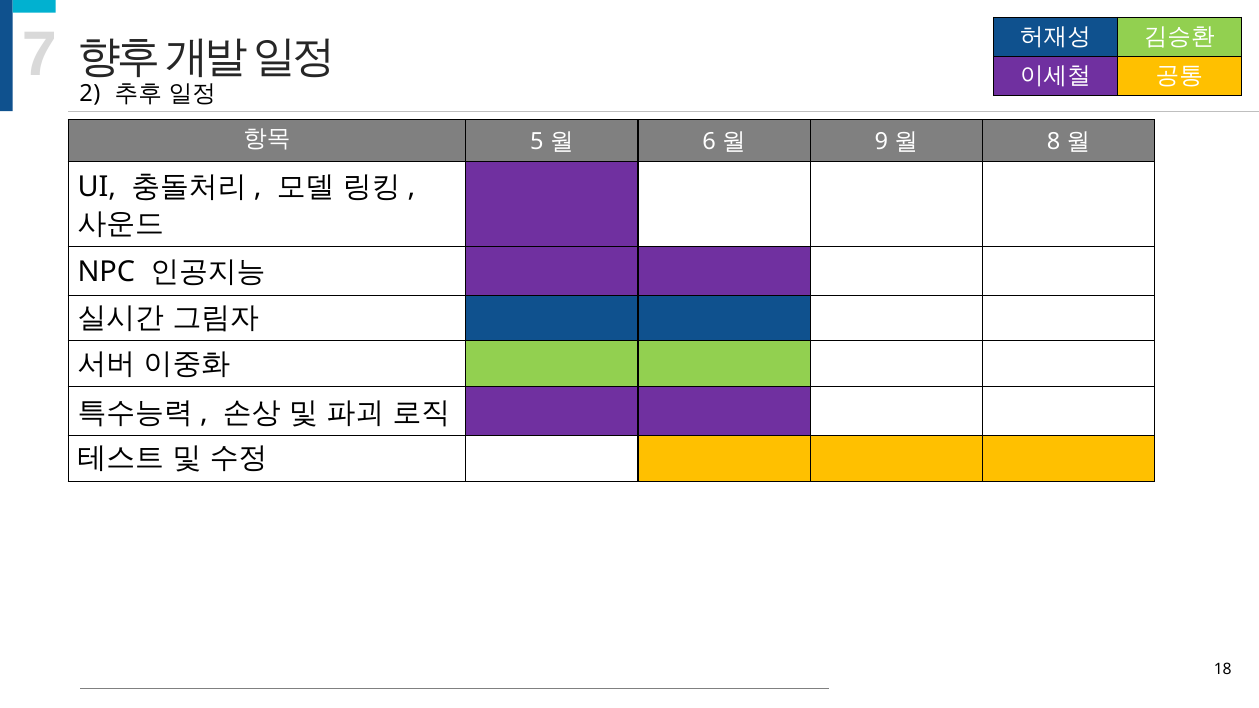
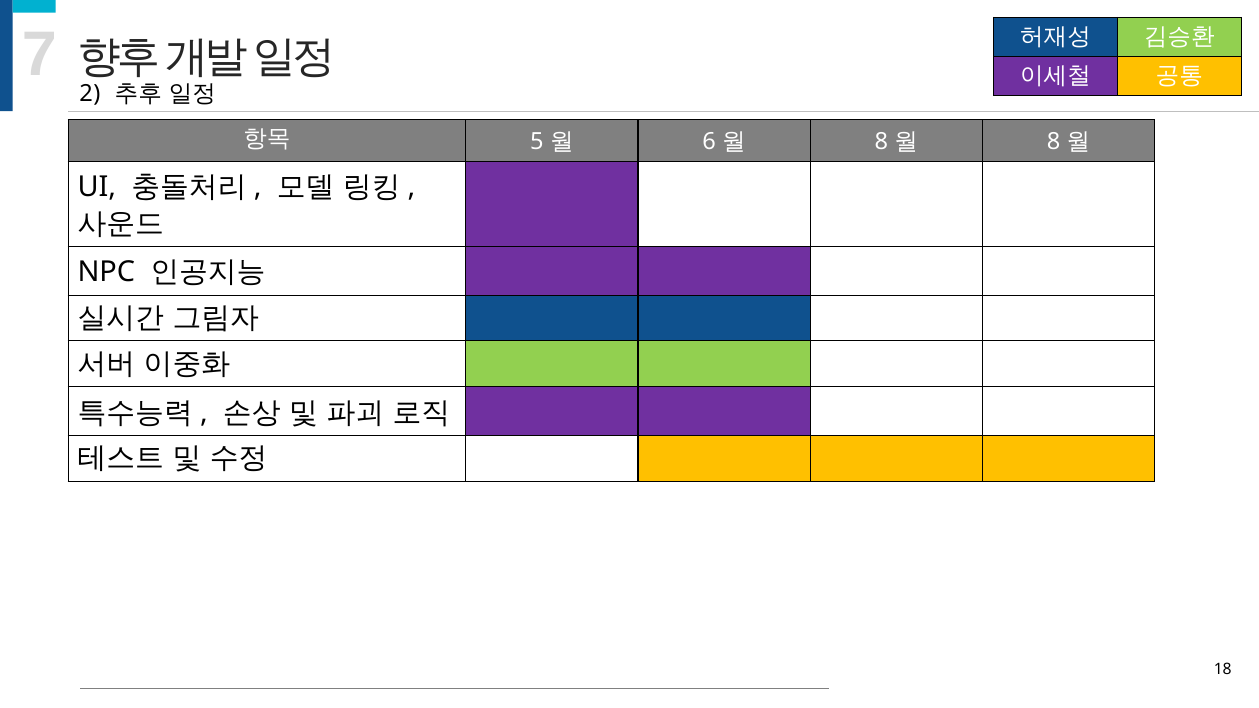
9: 9 -> 8 (881, 142)
